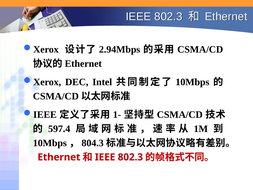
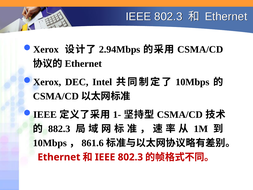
597.4: 597.4 -> 882.3 (59, 129)
804.3: 804.3 -> 861.6 (93, 143)
